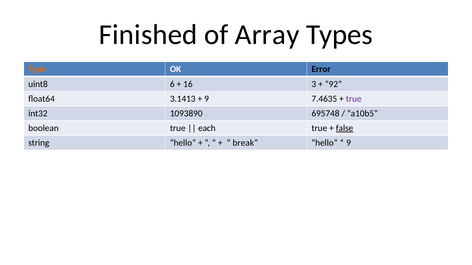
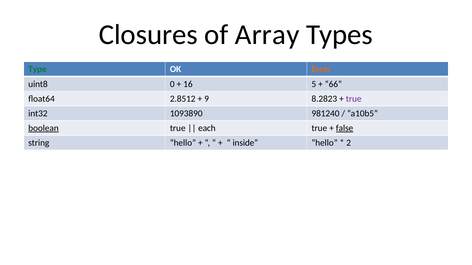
Finished: Finished -> Closures (148, 35)
Type colour: orange -> green (37, 69)
Error colour: black -> orange (321, 69)
6: 6 -> 0 (172, 84)
3: 3 -> 5 (314, 84)
92: 92 -> 66 (333, 84)
3.1413: 3.1413 -> 2.8512 (183, 99)
7.4635: 7.4635 -> 8.2823 (324, 99)
695748: 695748 -> 981240 (325, 114)
boolean underline: none -> present (44, 128)
break: break -> inside (245, 143)
9: 9 -> 2 (349, 143)
